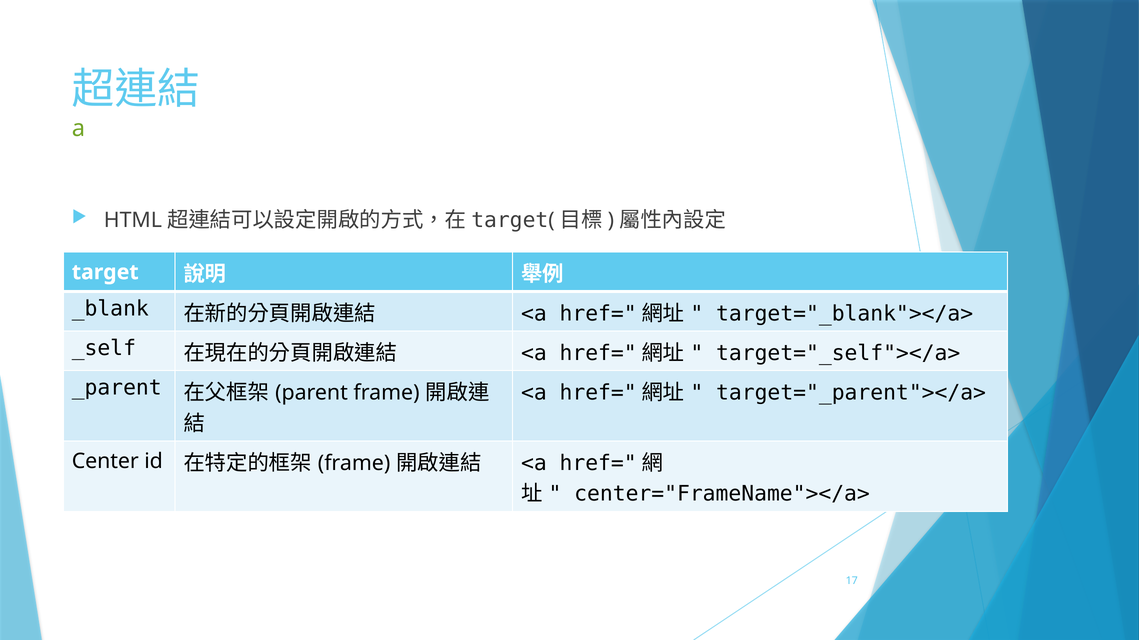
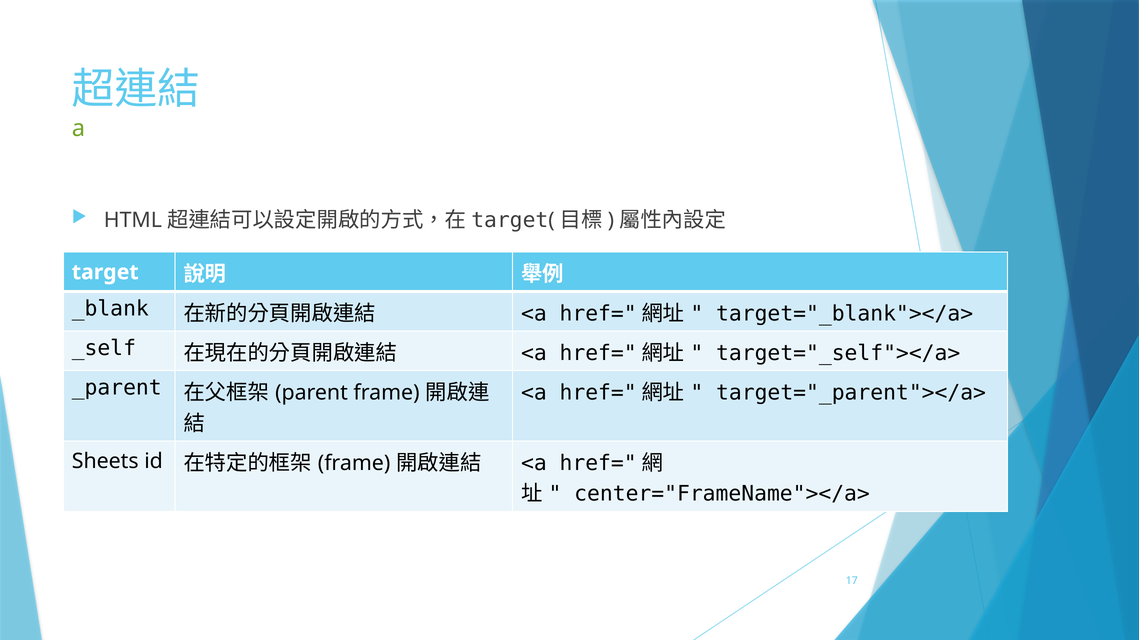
Center: Center -> Sheets (105, 461)
